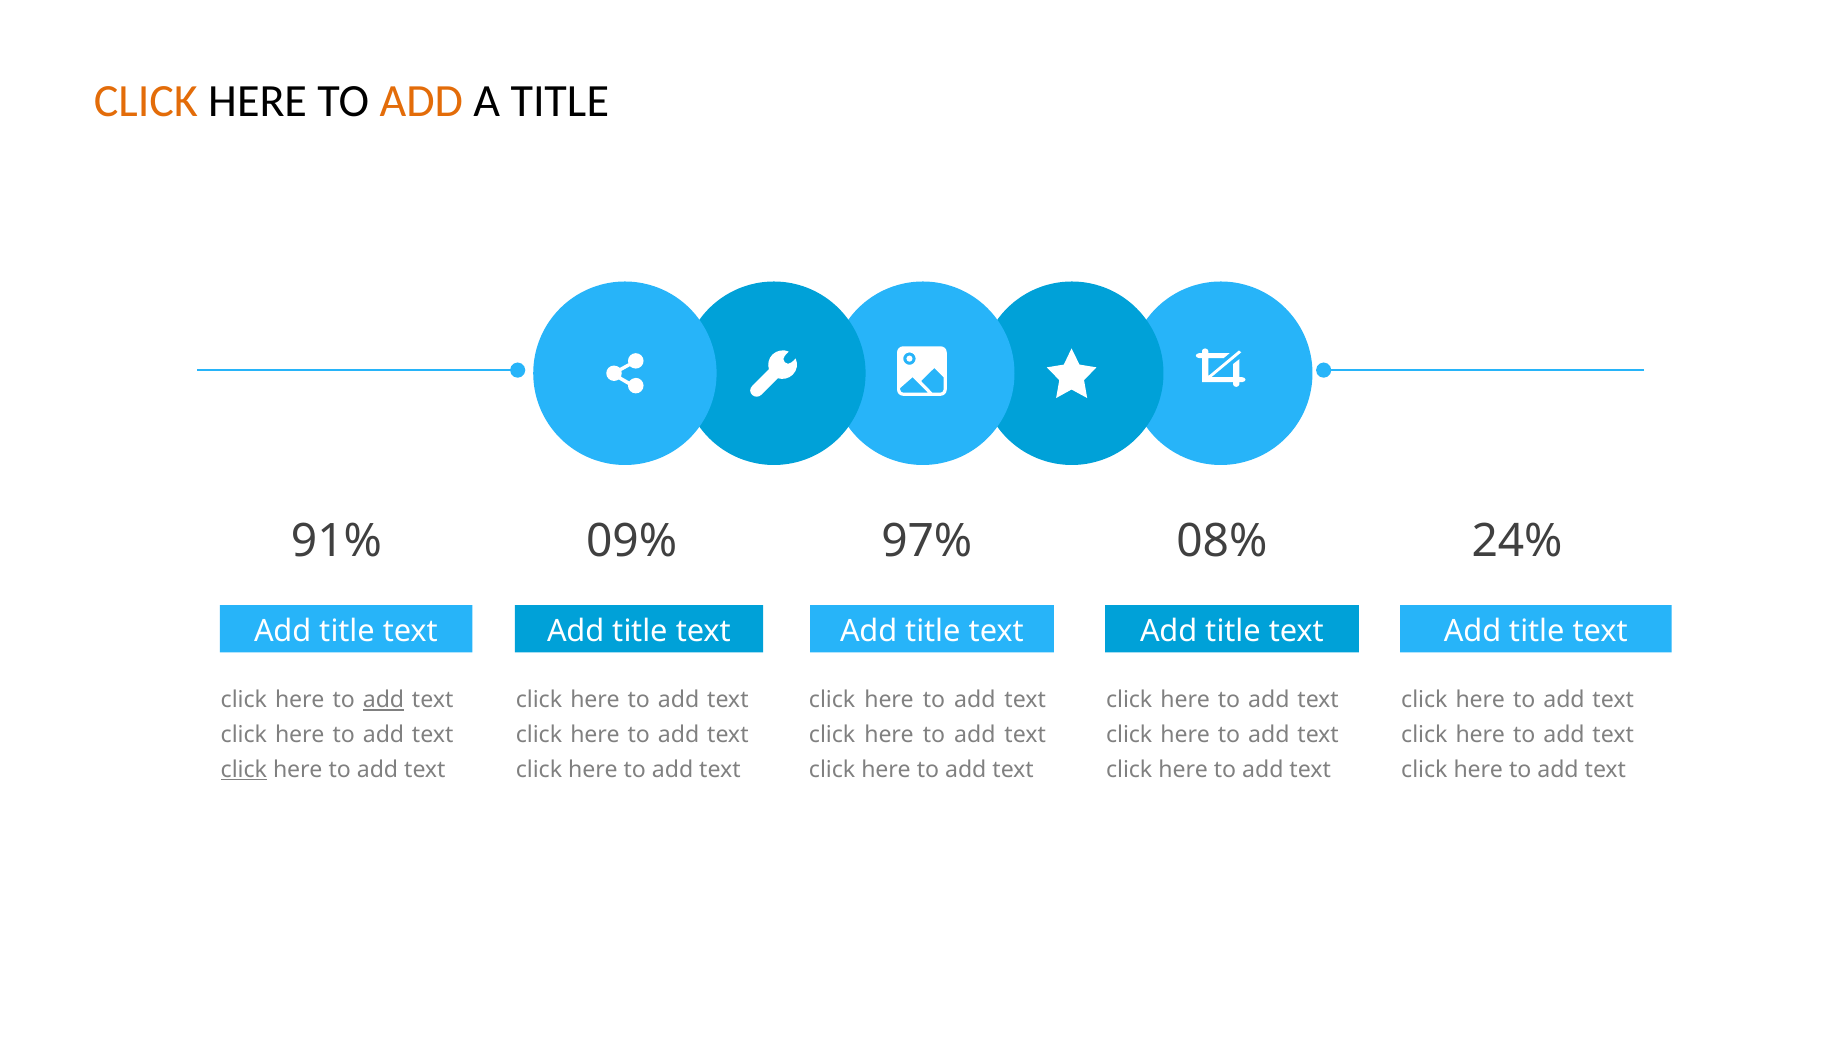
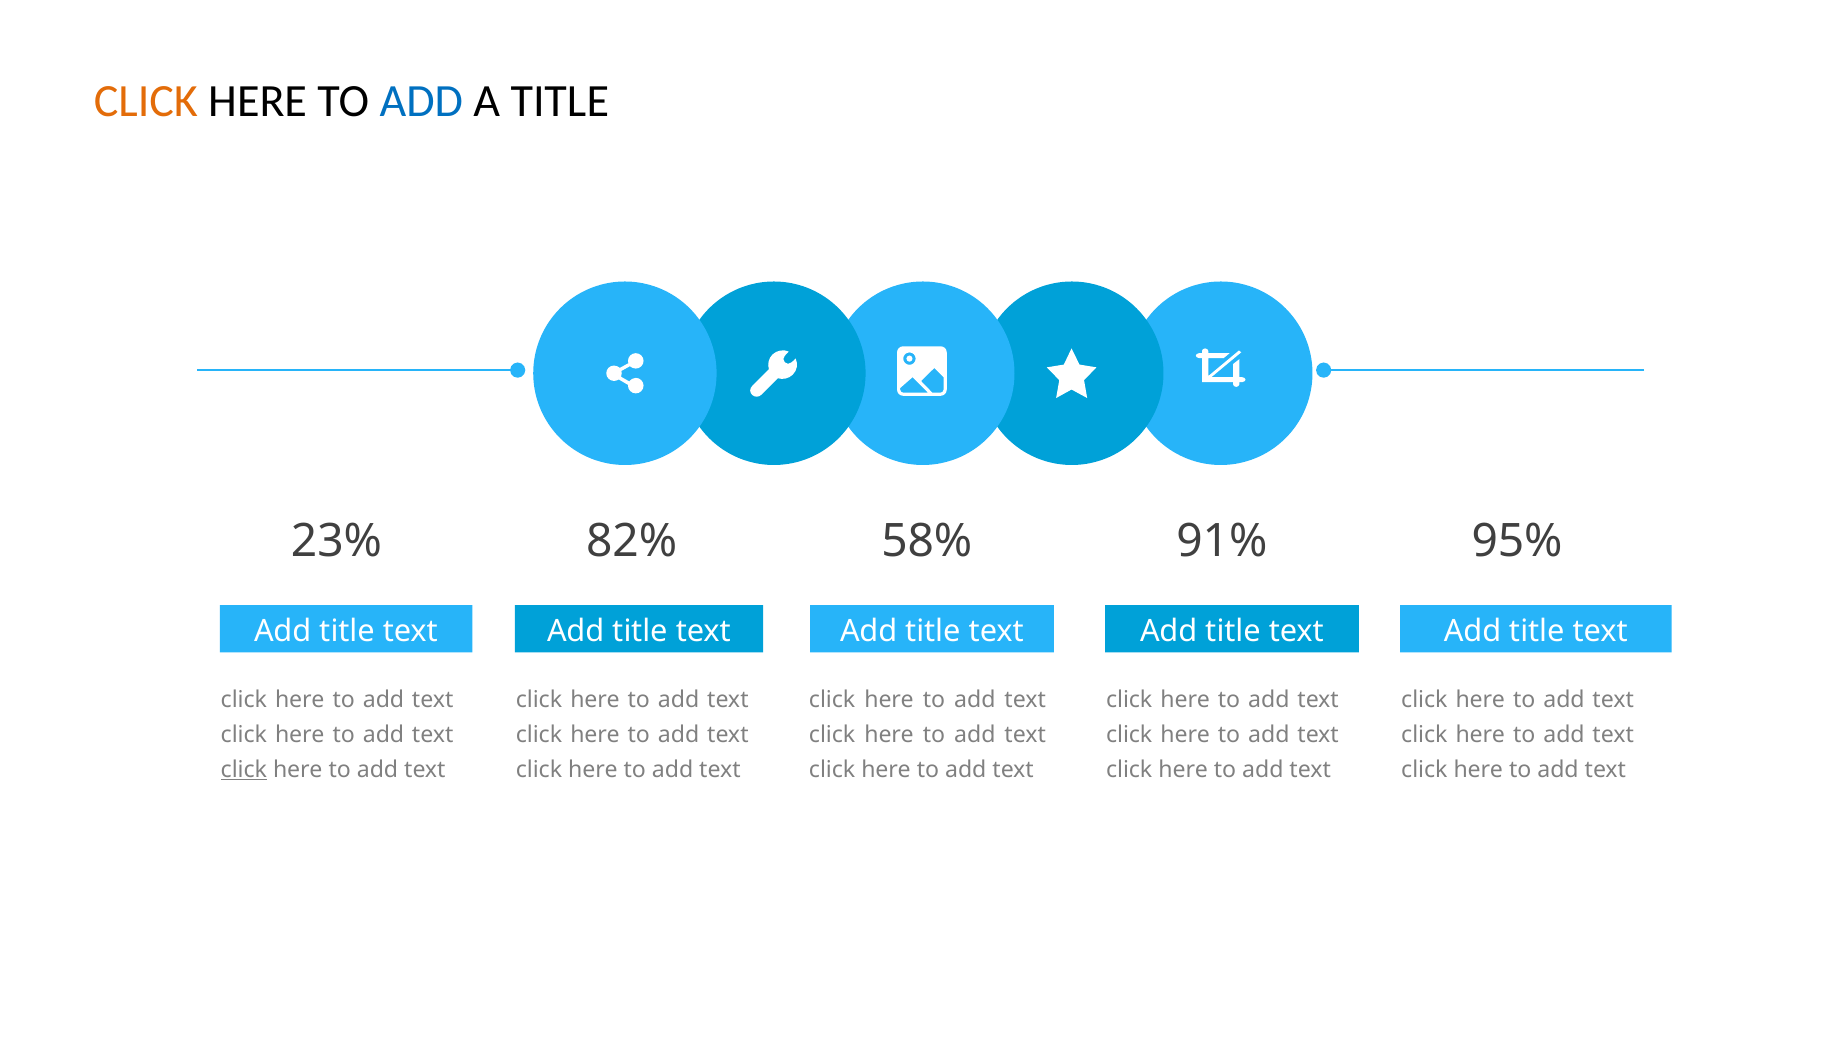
ADD colour: orange -> blue (421, 101)
91%: 91% -> 23% (336, 541)
09%: 09% -> 82% (632, 541)
97%: 97% -> 58% (927, 541)
08%: 08% -> 91% (1222, 541)
24%: 24% -> 95% (1517, 541)
add underline: present -> none (383, 700)
